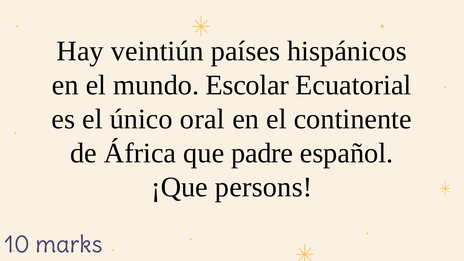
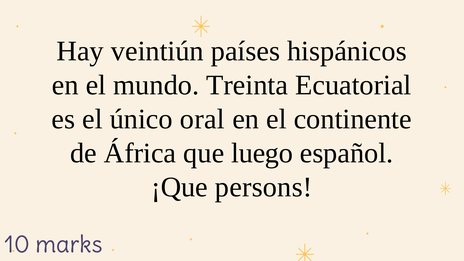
Escolar: Escolar -> Treinta (247, 85)
padre: padre -> luego (262, 153)
